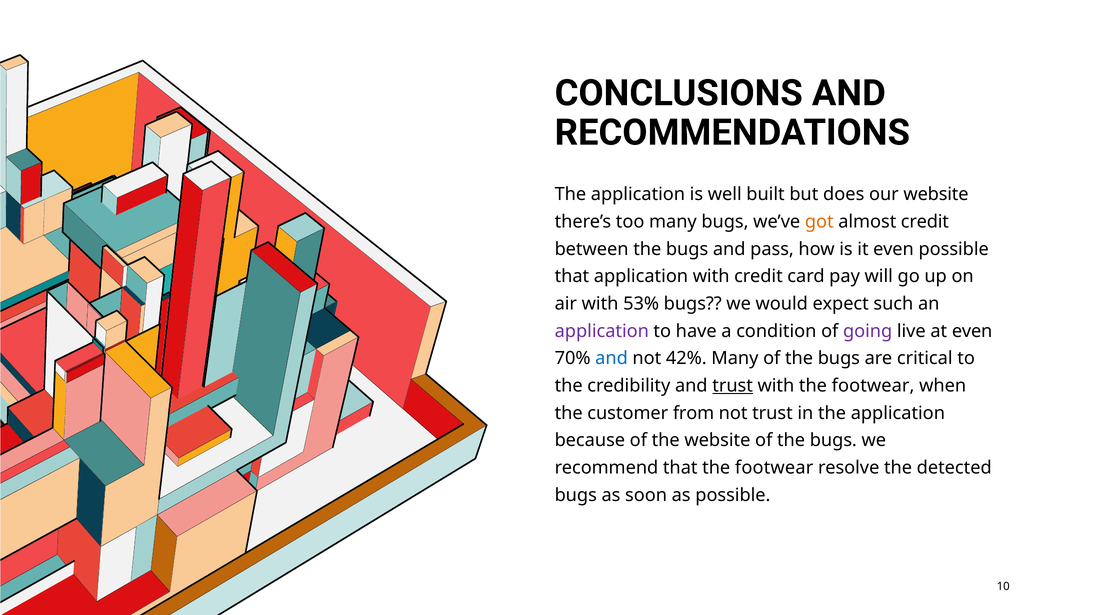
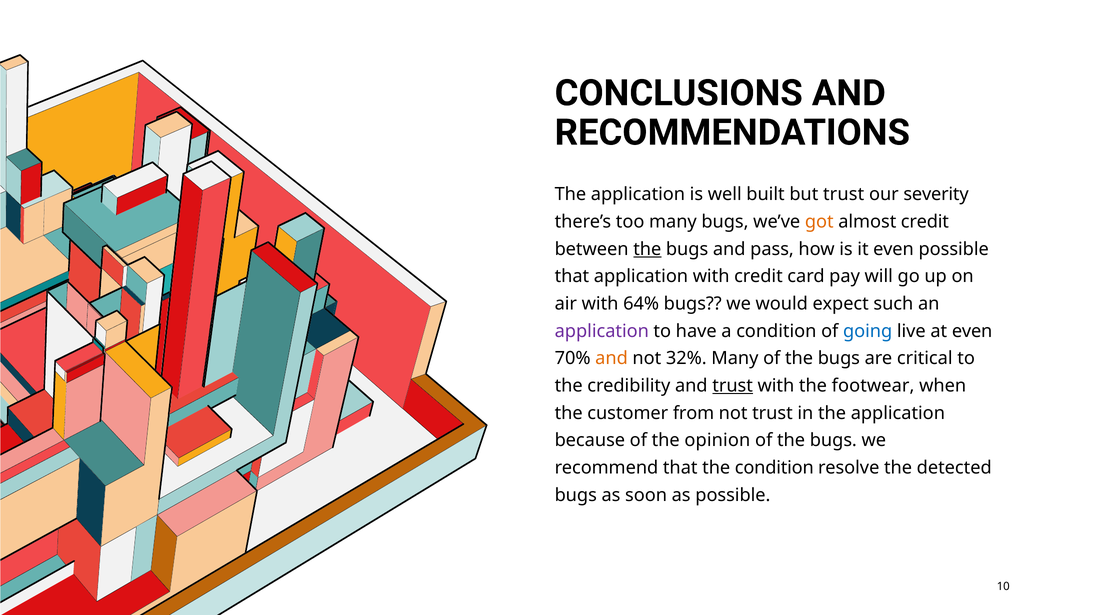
but does: does -> trust (844, 194)
our website: website -> severity (936, 194)
the underline: none -> present (647, 249)
53%: 53% -> 64% (641, 304)
going colour: purple -> blue (868, 331)
and colour: blue -> orange (612, 358)
42%: 42% -> 32% (686, 358)
the website: website -> opinion (717, 440)
that the footwear: footwear -> condition (774, 468)
